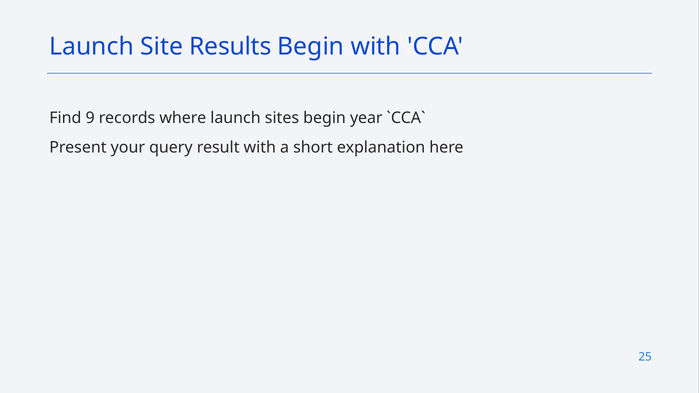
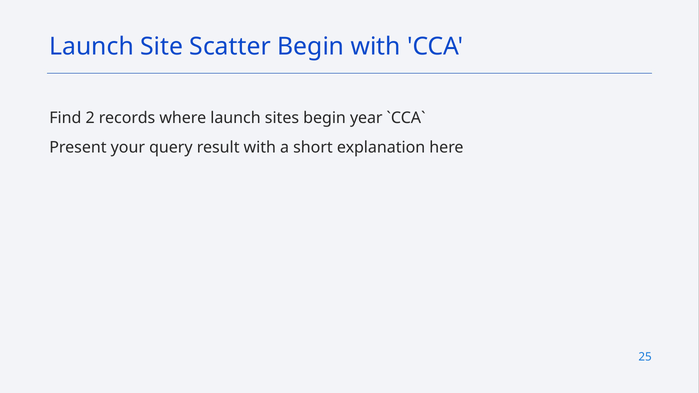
Results: Results -> Scatter (230, 47)
9: 9 -> 2 (90, 118)
